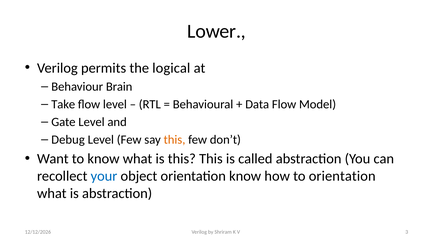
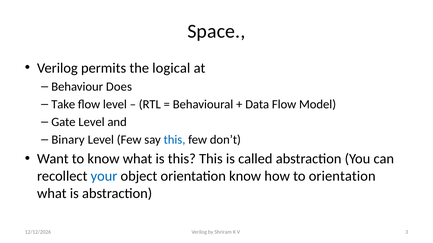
Lower: Lower -> Space (216, 31)
Brain: Brain -> Does (119, 87)
Debug: Debug -> Binary (68, 140)
this colour: orange -> blue (174, 140)
